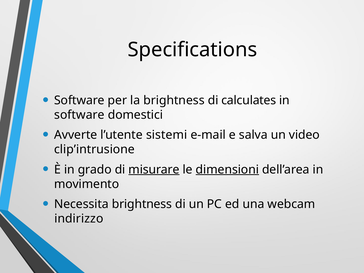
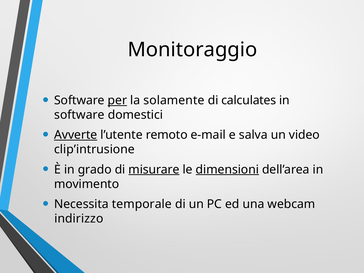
Specifications: Specifications -> Monitoraggio (192, 50)
per underline: none -> present (117, 100)
la brightness: brightness -> solamente (174, 100)
Avverte underline: none -> present (76, 135)
sistemi: sistemi -> remoto (167, 135)
Necessita brightness: brightness -> temporale (142, 204)
